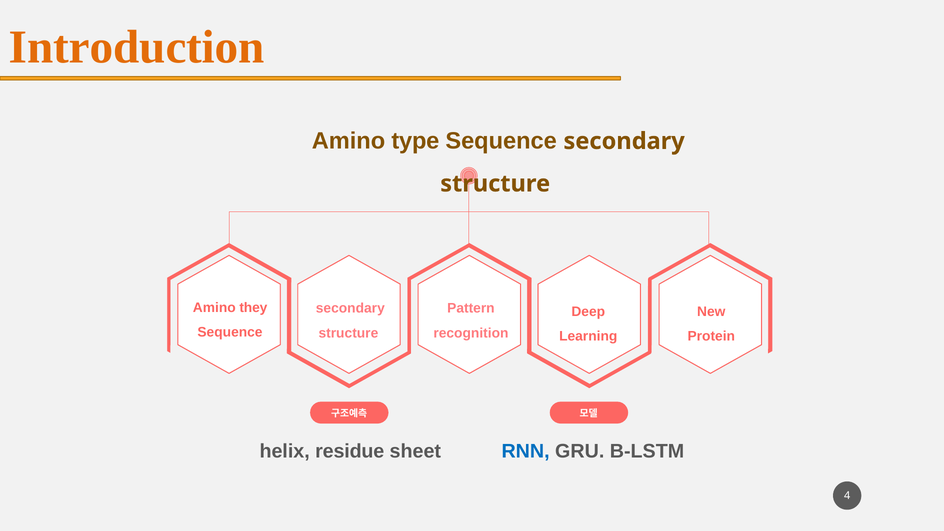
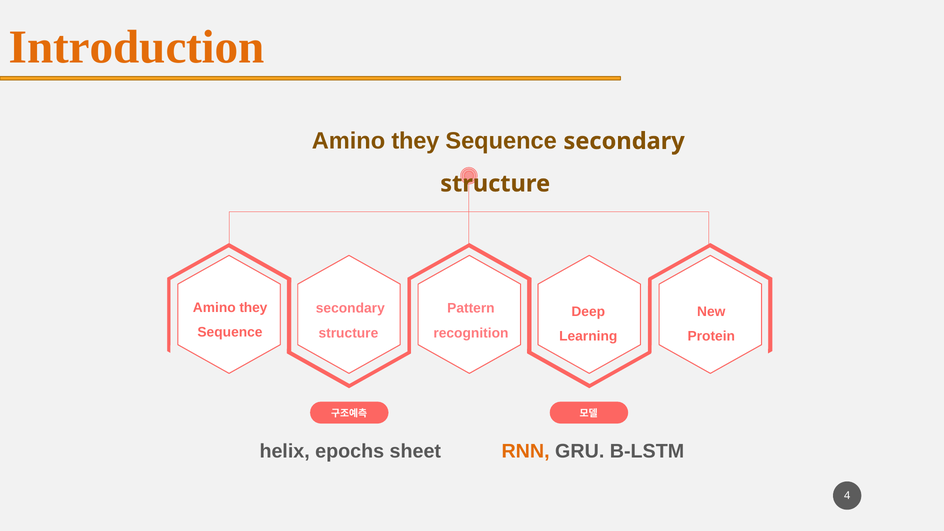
type: type -> they (415, 141)
RNN colour: blue -> orange (526, 451)
residue: residue -> epochs (350, 451)
